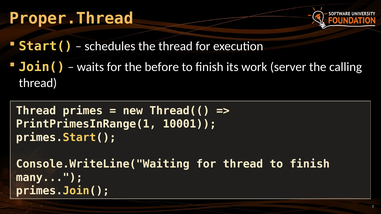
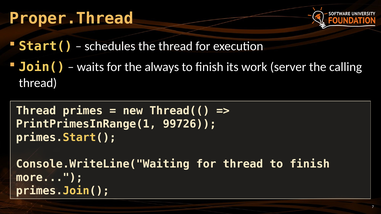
before: before -> always (162, 67)
10001: 10001 -> 99726 (190, 124)
many: many -> more (49, 178)
